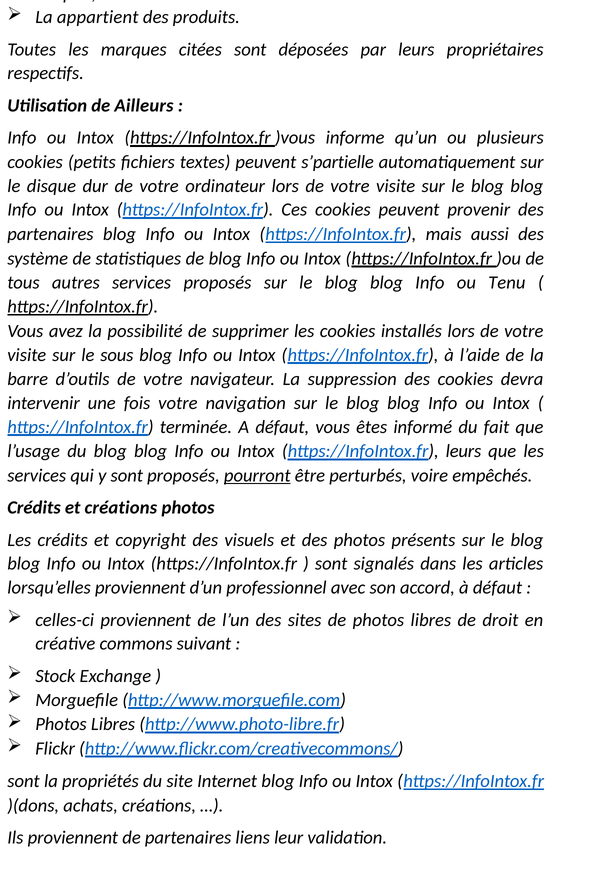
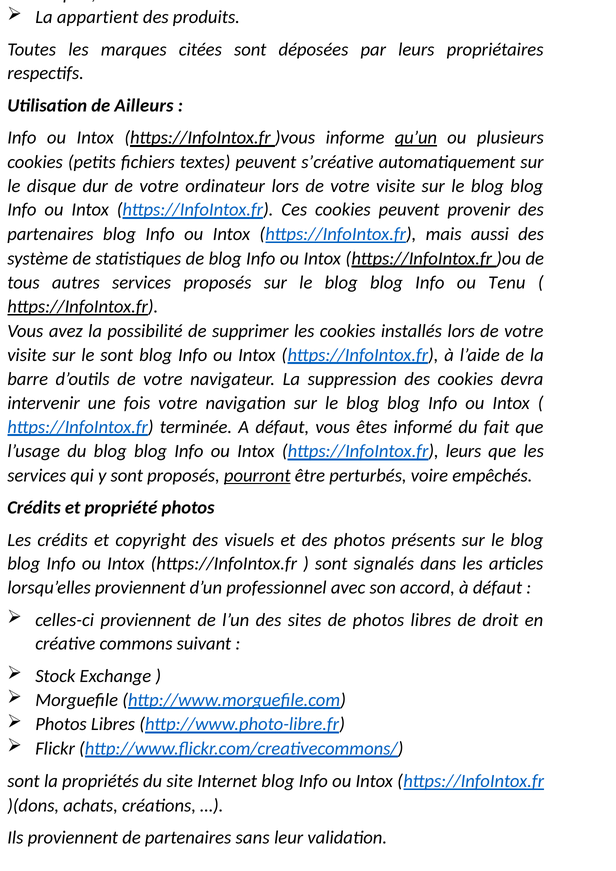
qu’un underline: none -> present (416, 138)
s’partielle: s’partielle -> s’créative (337, 162)
le sous: sous -> sont (117, 355)
et créations: créations -> propriété (121, 508)
partenaires liens: liens -> sans (253, 838)
